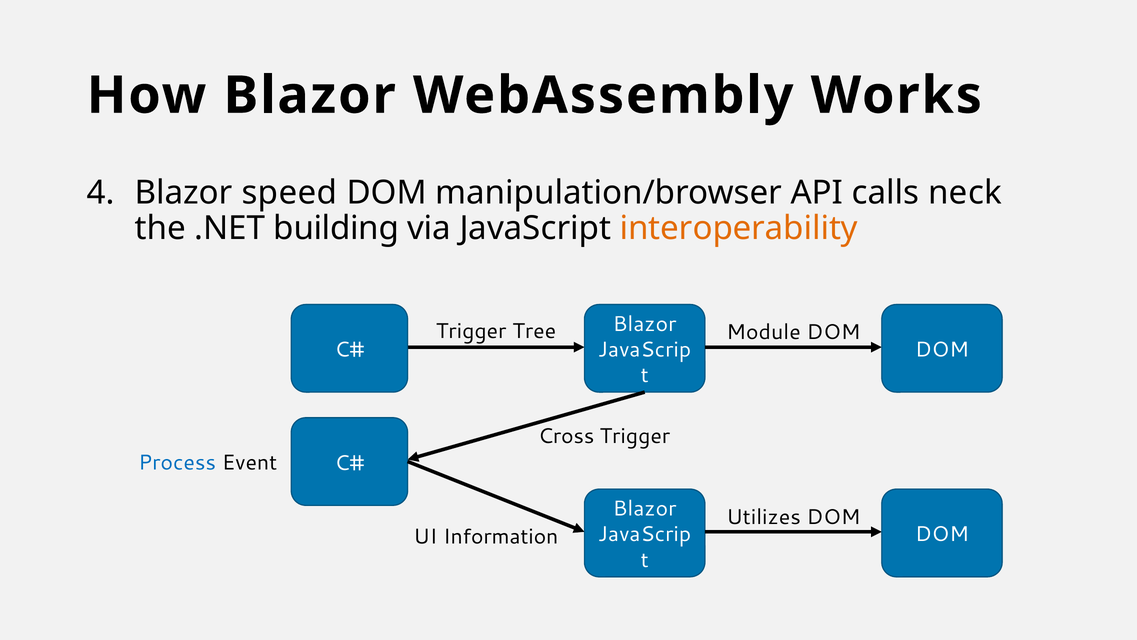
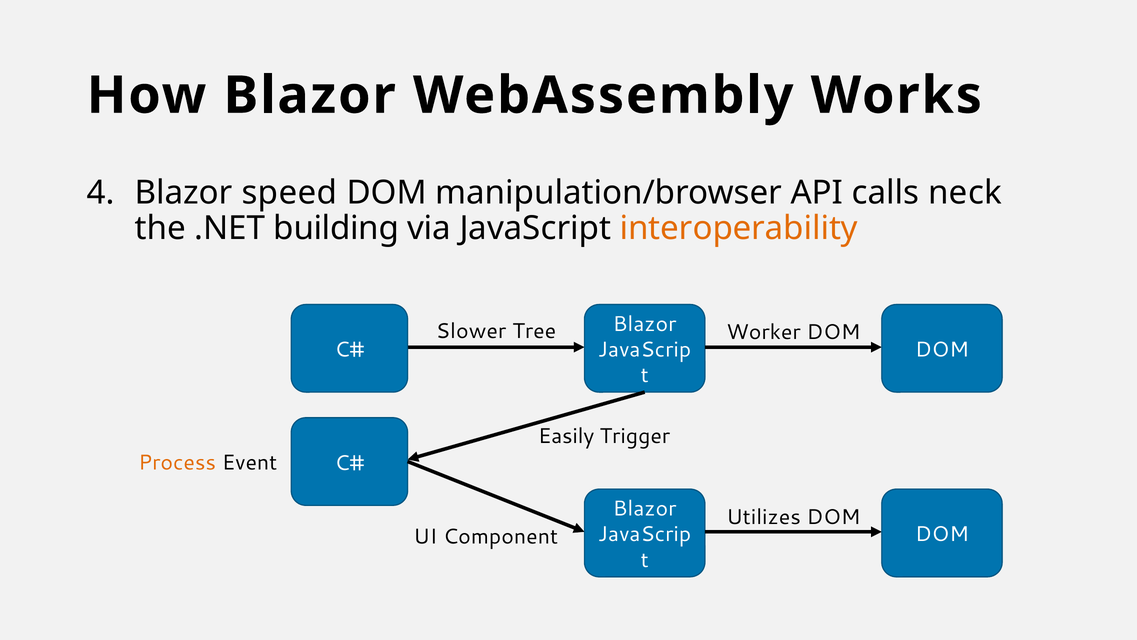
Trigger: Trigger -> Slower (471, 331)
Module: Module -> Worker (764, 332)
Cross: Cross -> Easily (566, 436)
Process colour: blue -> orange (177, 462)
Information: Information -> Component (501, 537)
